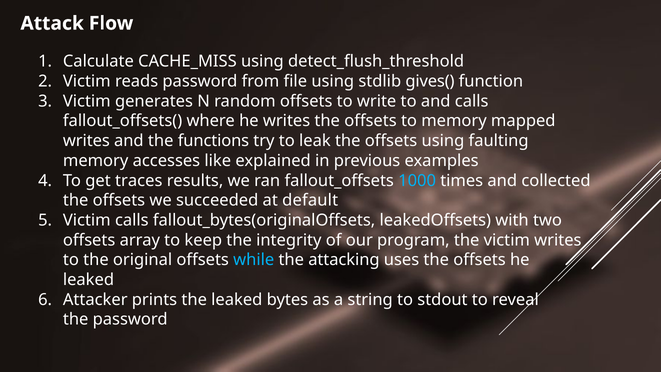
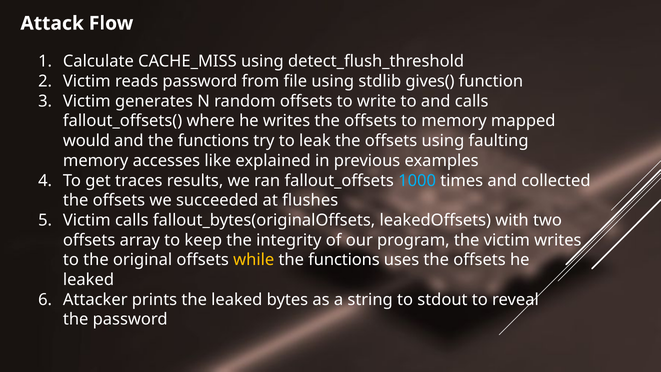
writes: writes -> would (86, 141)
default: default -> flushes (310, 200)
while colour: light blue -> yellow (254, 260)
attacking: attacking -> functions (344, 260)
